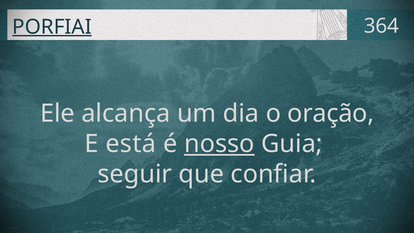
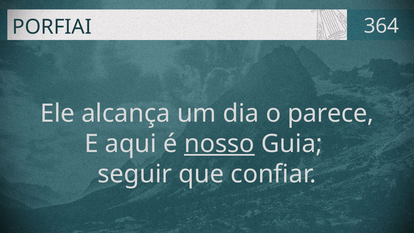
PORFIAI underline: present -> none (52, 27)
oração: oração -> parece (331, 113)
está: está -> aqui (131, 144)
